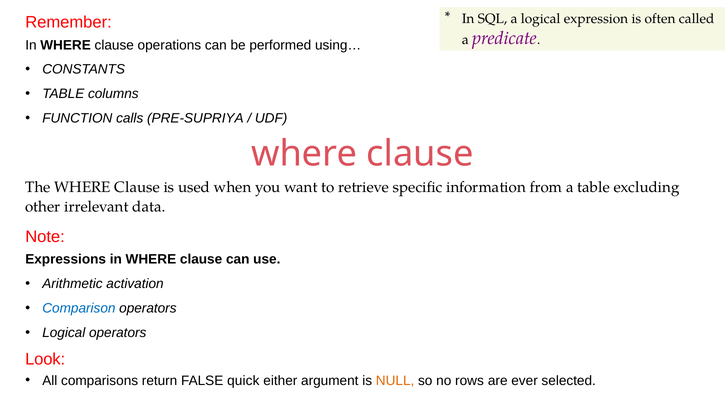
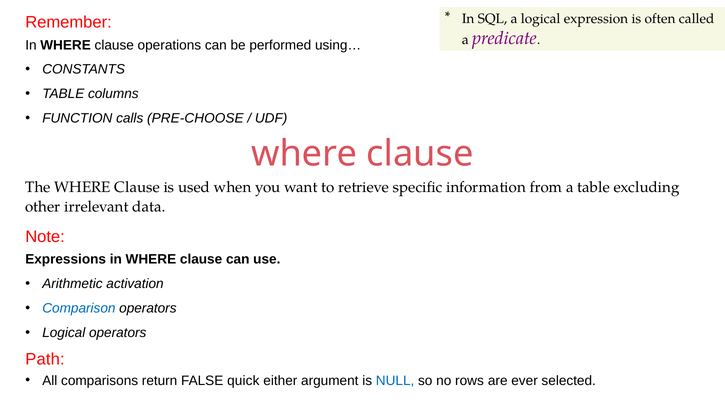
PRE-SUPRIYA: PRE-SUPRIYA -> PRE-CHOOSE (195, 118)
Look: Look -> Path (45, 359)
NULL colour: orange -> blue (395, 381)
